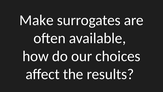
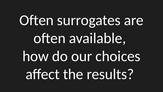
Make: Make -> Often (37, 20)
